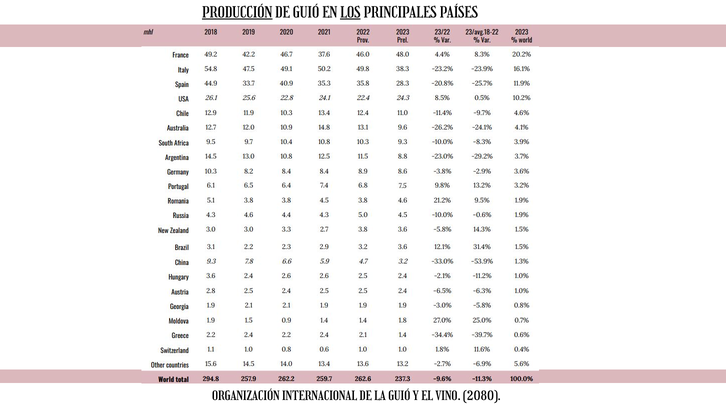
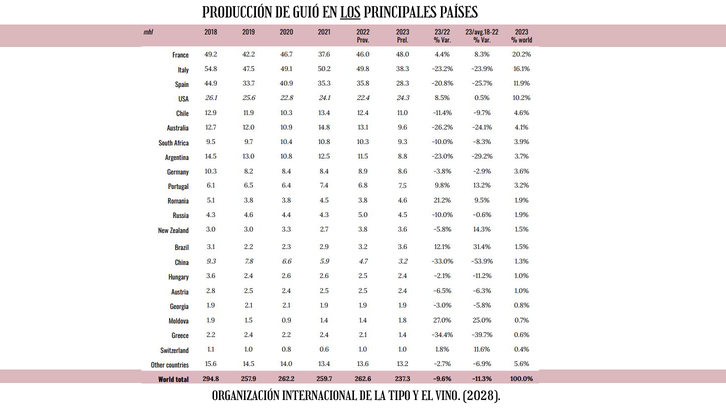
PRODUCCIÓN underline: present -> none (237, 13)
LA GUIÓ: GUIÓ -> TIPO (399, 396)
2080: 2080 -> 2028 (482, 396)
